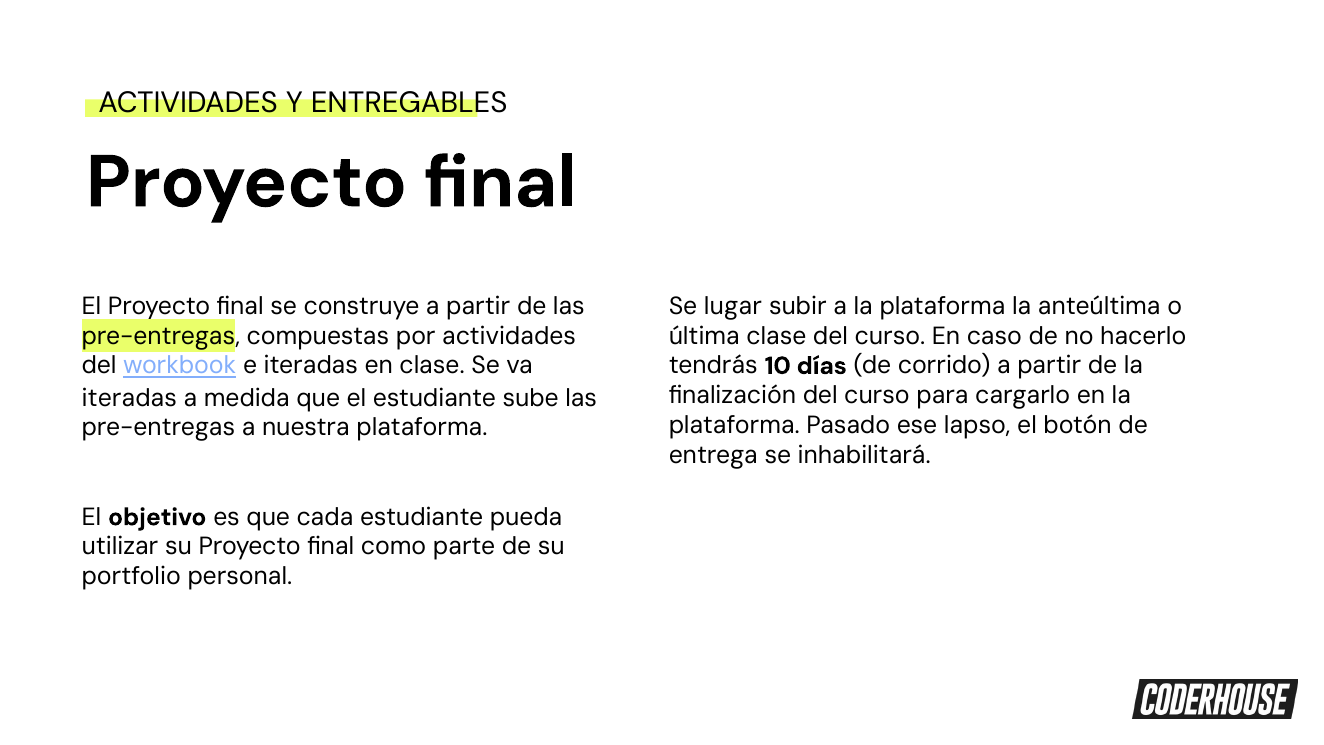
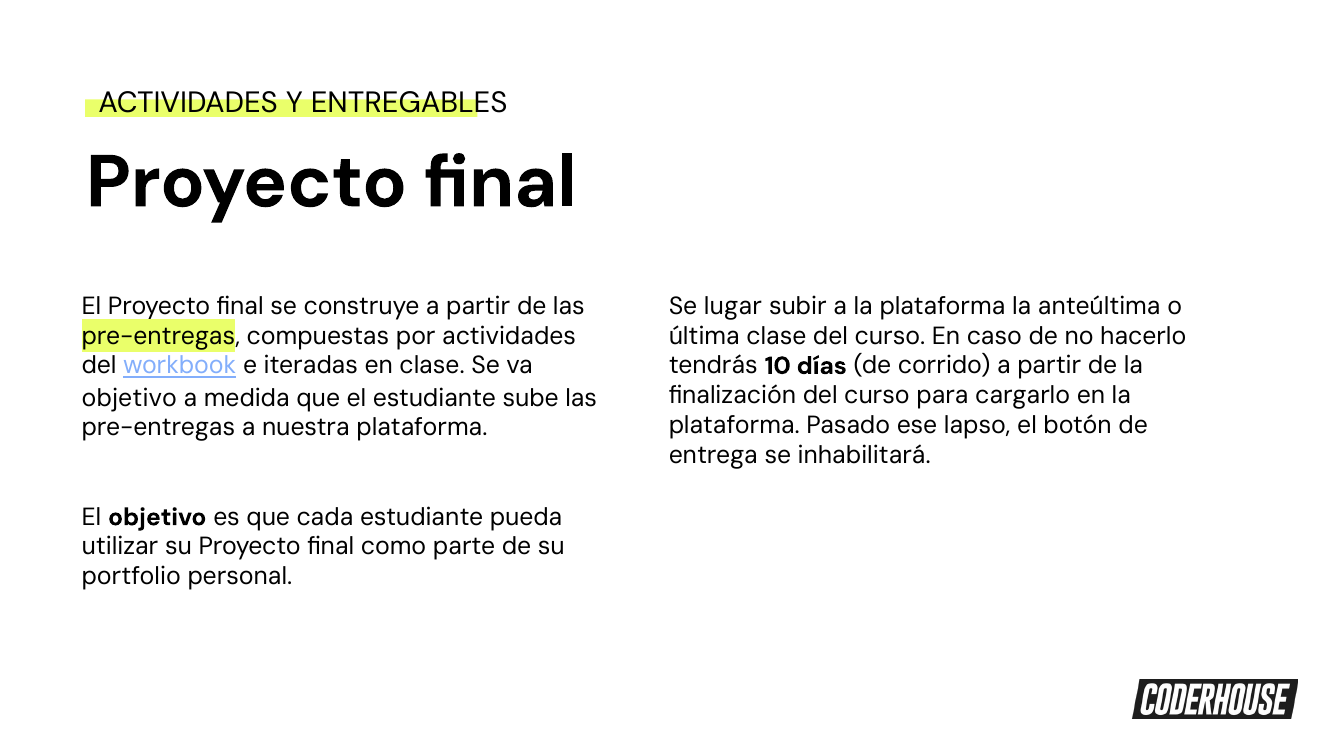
iteradas: iteradas -> objetivo (129, 398)
